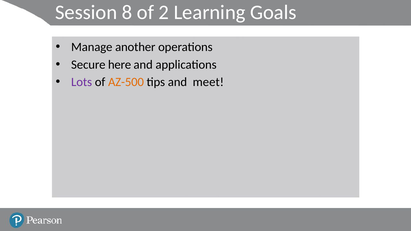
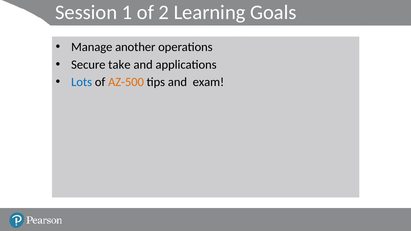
8: 8 -> 1 (127, 12)
here: here -> take (119, 65)
Lots colour: purple -> blue (82, 82)
meet: meet -> exam (208, 82)
